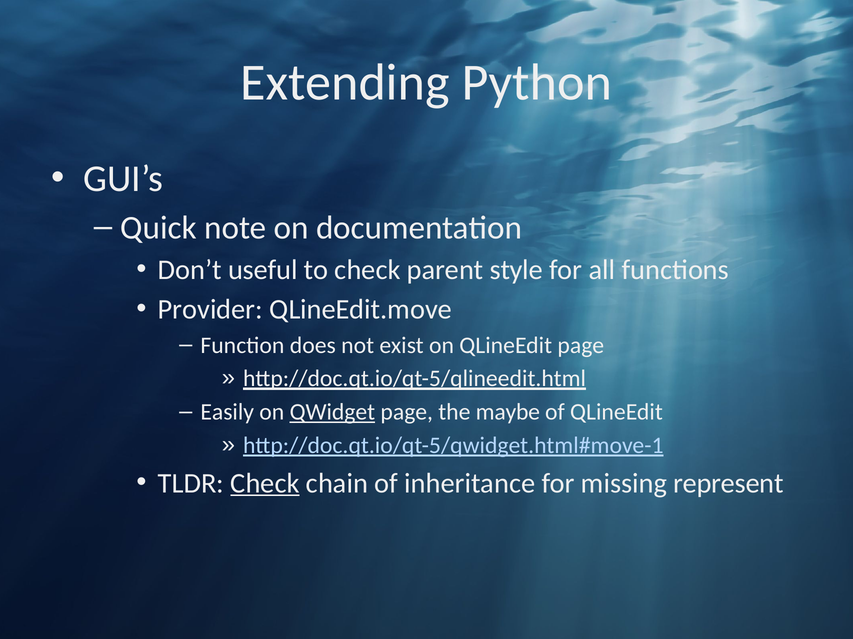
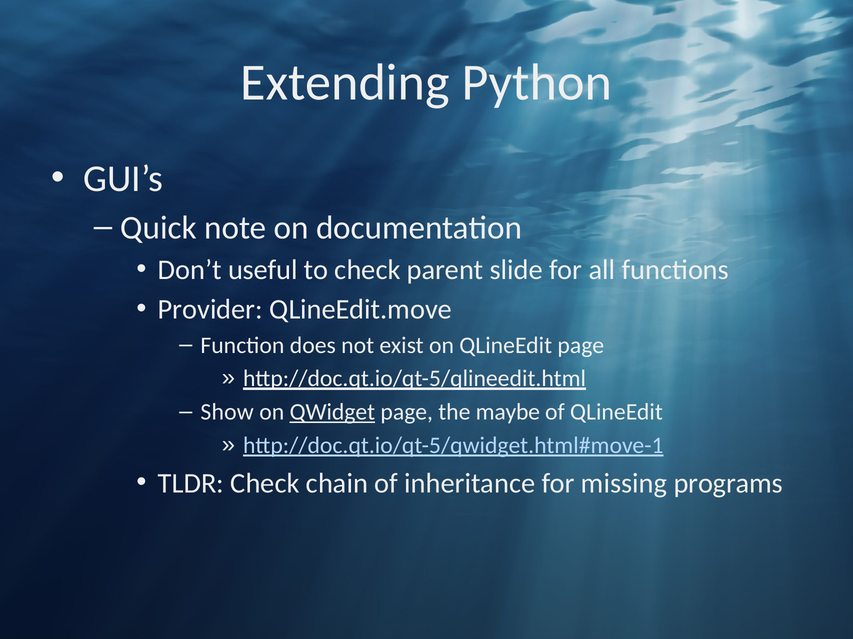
style: style -> slide (516, 270)
Easily: Easily -> Show (227, 413)
Check underline: present -> none (265, 484)
represent: represent -> programs (728, 484)
